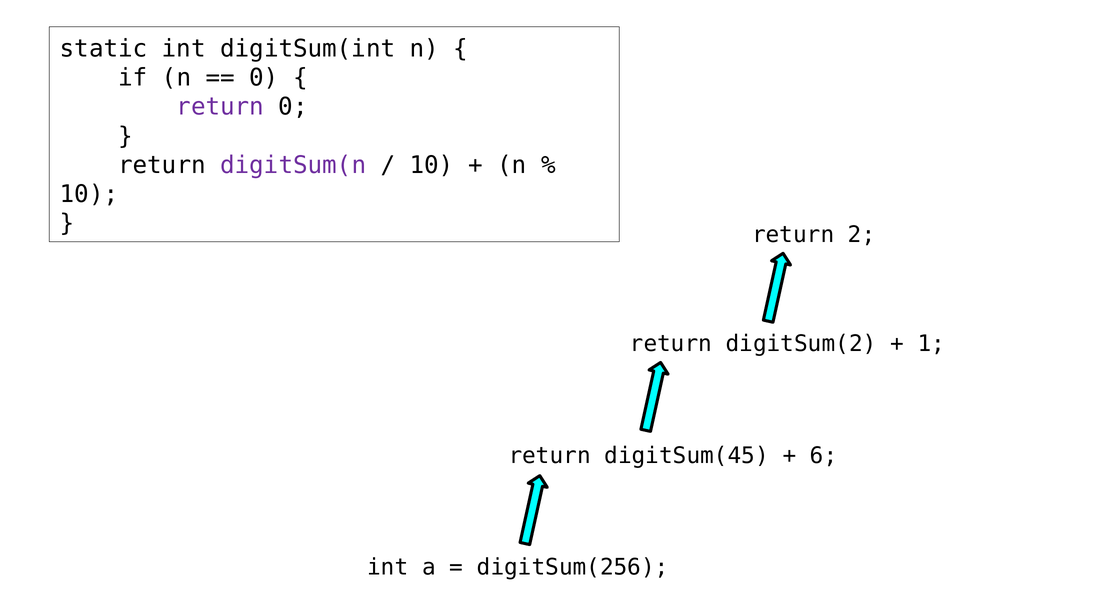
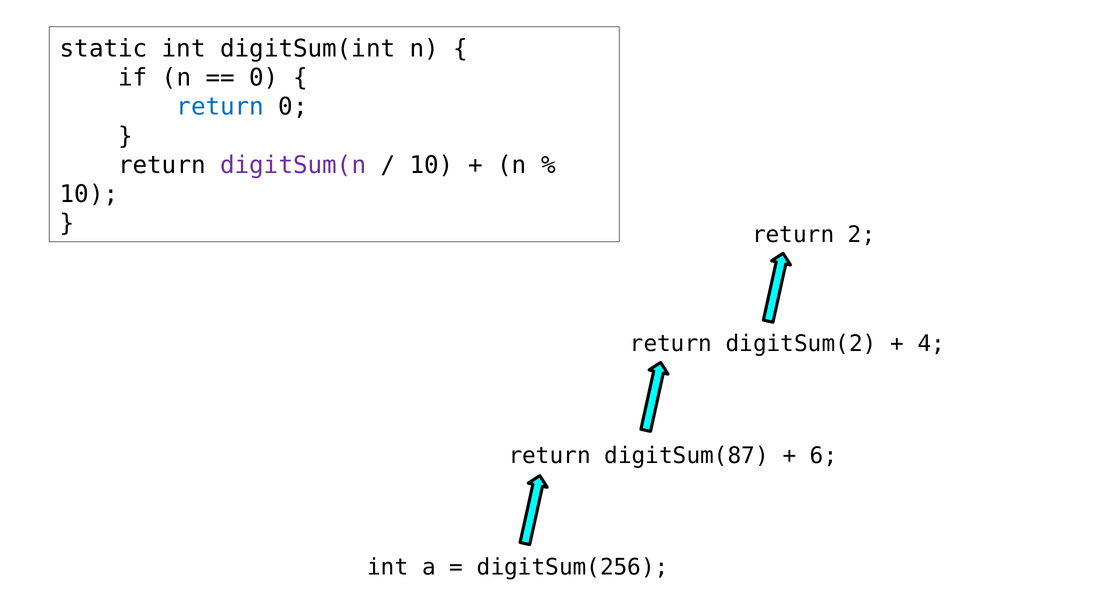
return colour: purple -> blue (220, 107)
1: 1 -> 4 (931, 344)
digitSum(45: digitSum(45 -> digitSum(87 (687, 455)
